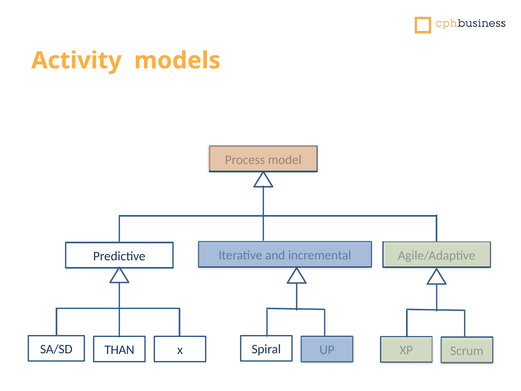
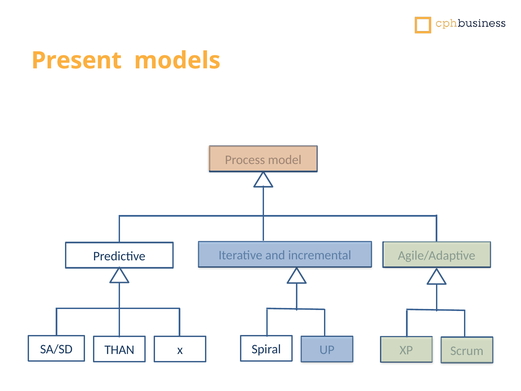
Activity: Activity -> Present (77, 60)
